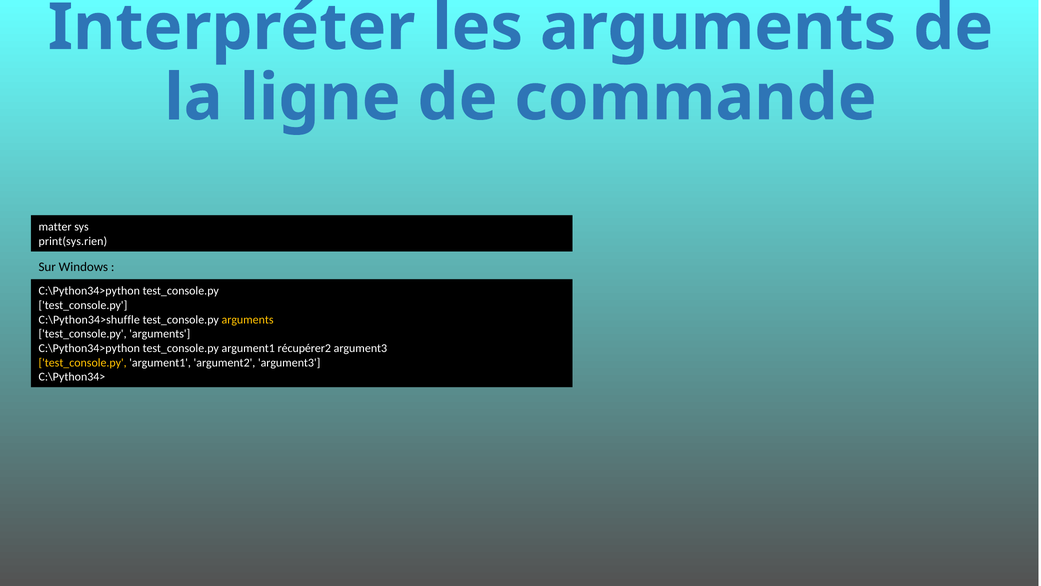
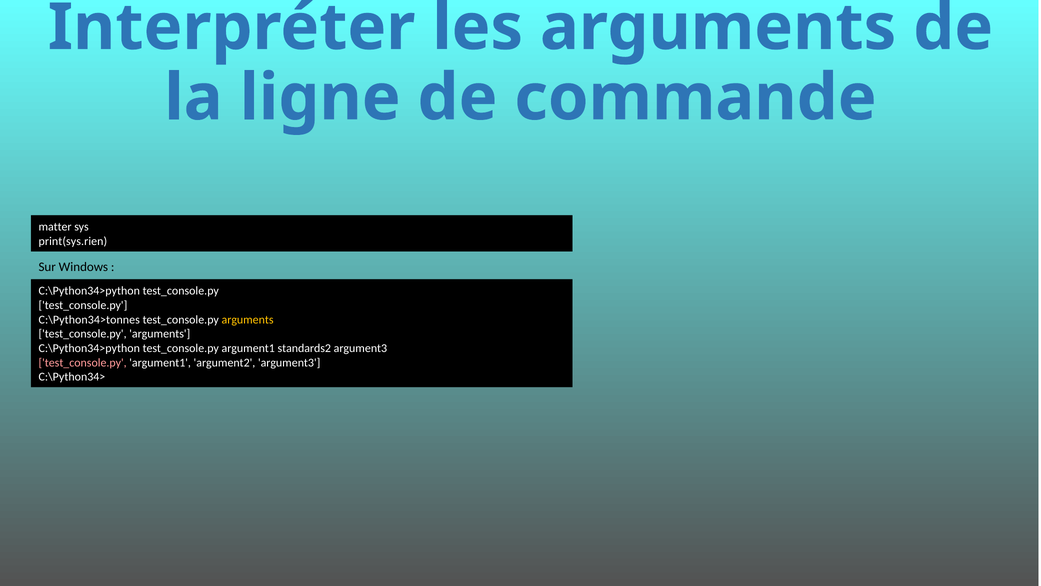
C:\Python34>shuffle: C:\Python34>shuffle -> C:\Python34>tonnes (89, 319)
récupérer2: récupérer2 -> standards2 (304, 348)
test_console.py colour: yellow -> pink (83, 362)
